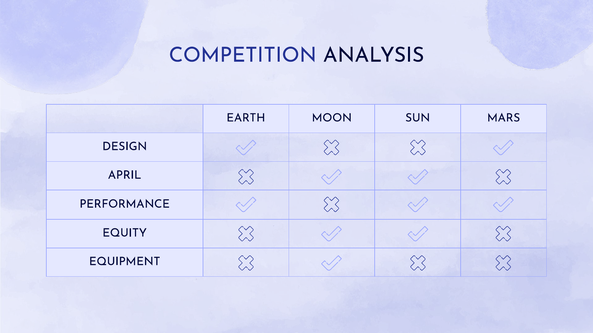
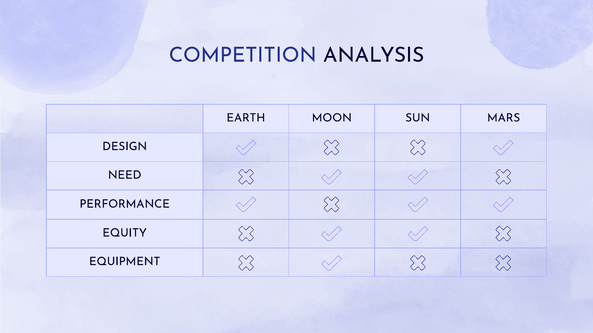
APRIL: APRIL -> NEED (125, 175)
